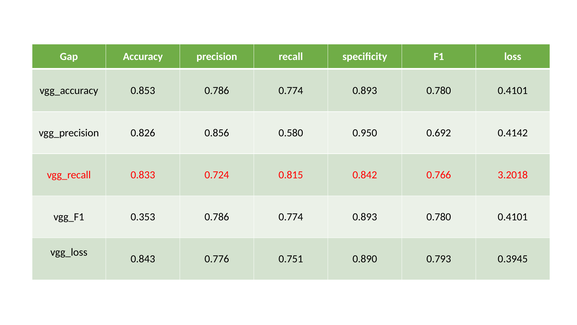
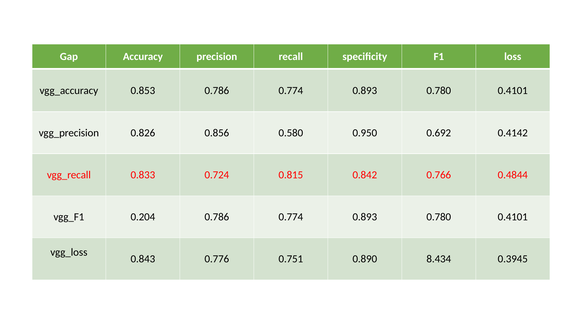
3.2018: 3.2018 -> 0.4844 (513, 175)
0.353: 0.353 -> 0.204 (143, 217)
0.793: 0.793 -> 8.434 (439, 259)
